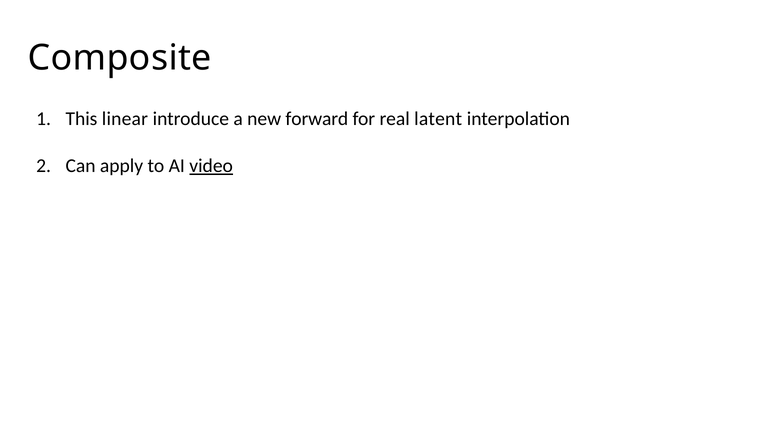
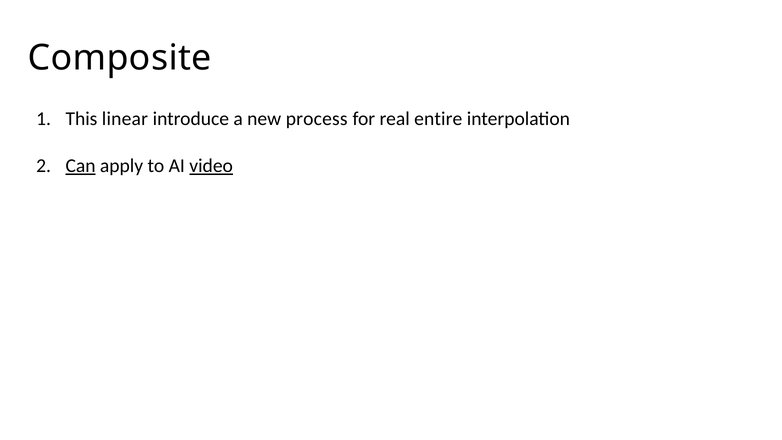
forward: forward -> process (317, 119)
latent: latent -> entire (438, 119)
Can underline: none -> present (81, 166)
